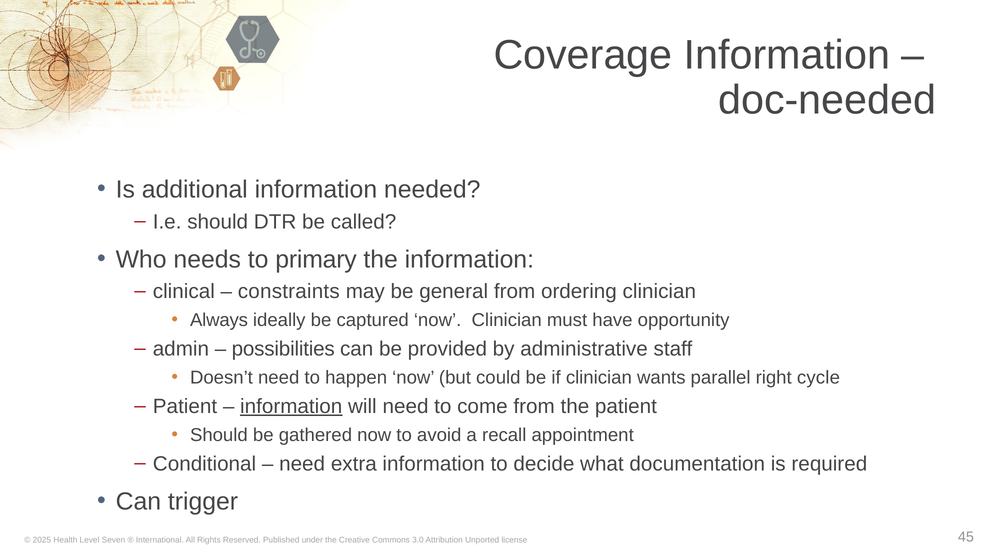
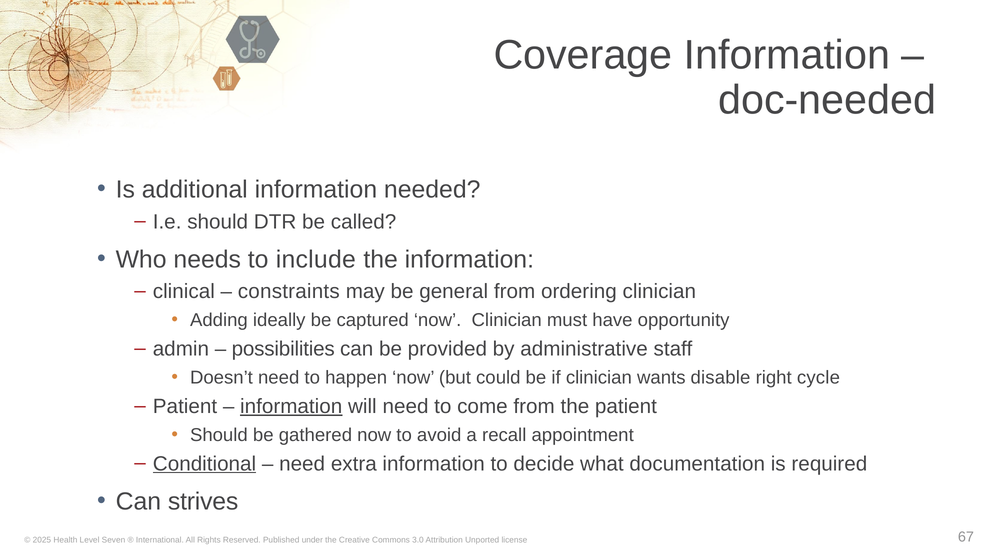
primary: primary -> include (316, 260)
Always: Always -> Adding (219, 320)
parallel: parallel -> disable (720, 378)
Conditional underline: none -> present (205, 464)
trigger: trigger -> strives (203, 502)
45: 45 -> 67 (966, 537)
